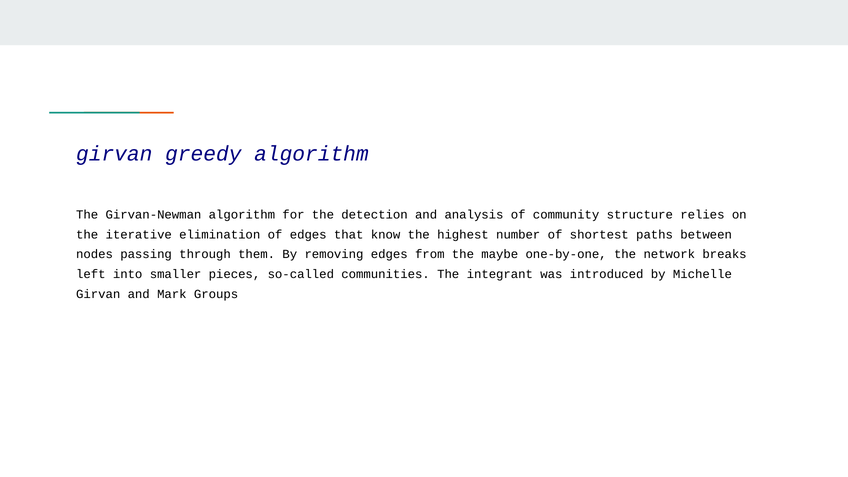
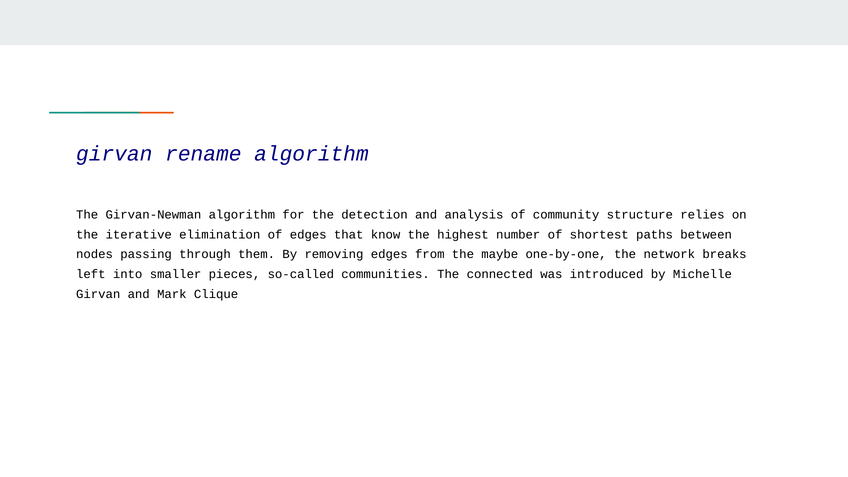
greedy: greedy -> rename (203, 154)
integrant: integrant -> connected (500, 274)
Groups: Groups -> Clique (216, 294)
